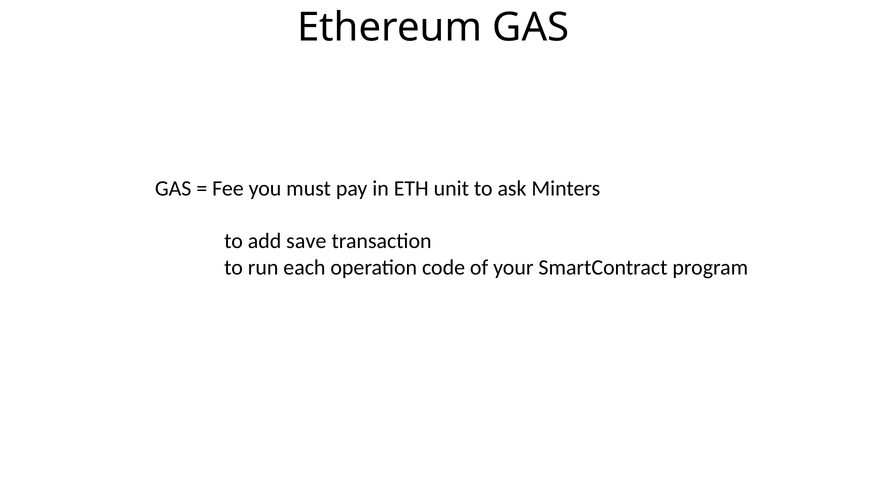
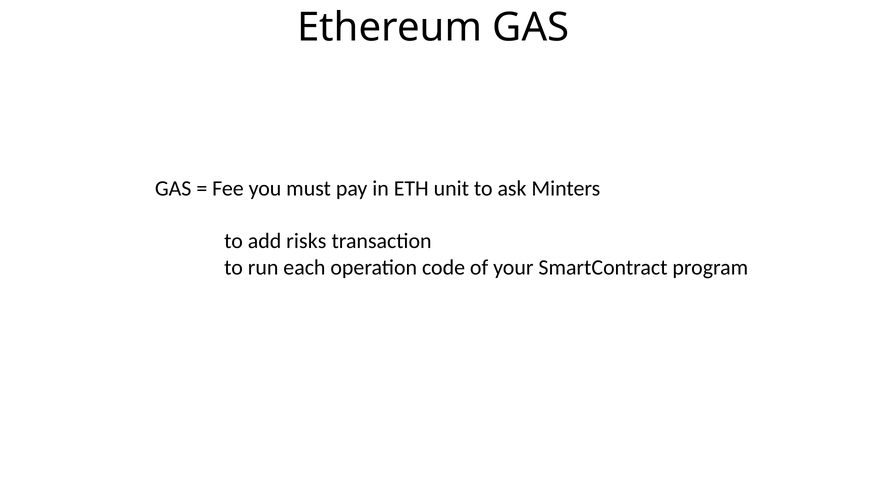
save: save -> risks (306, 241)
